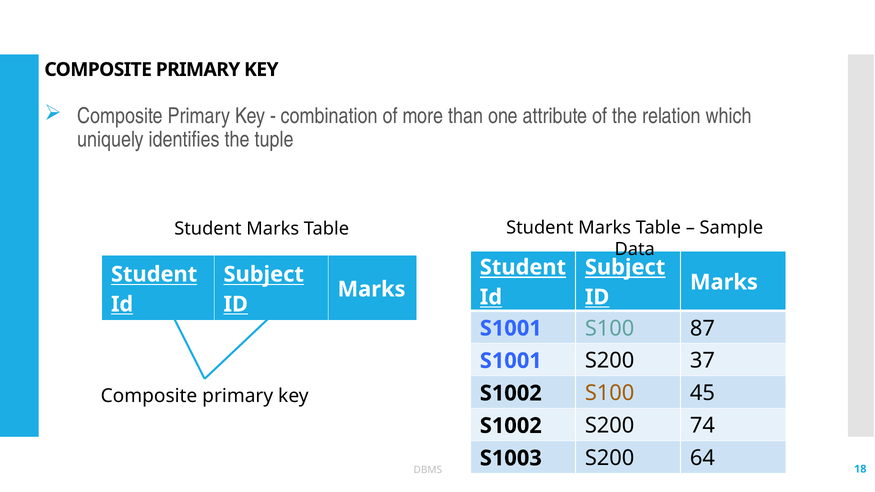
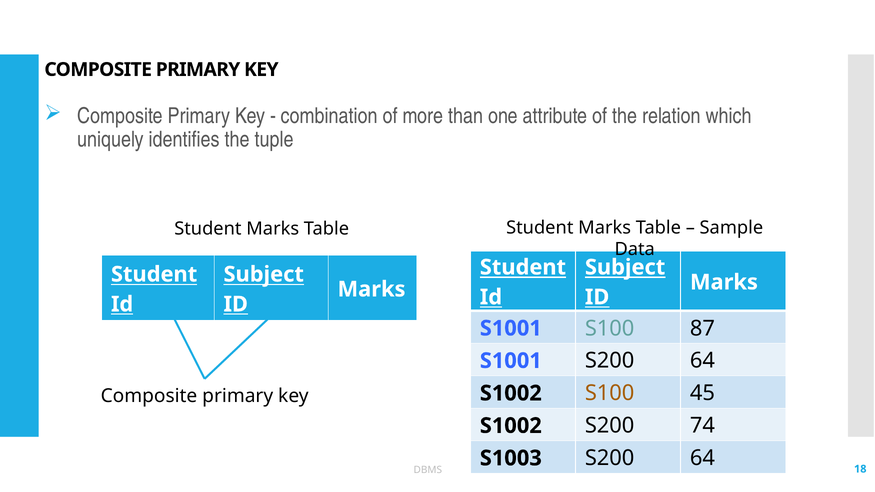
37: 37 -> 64 (702, 361)
